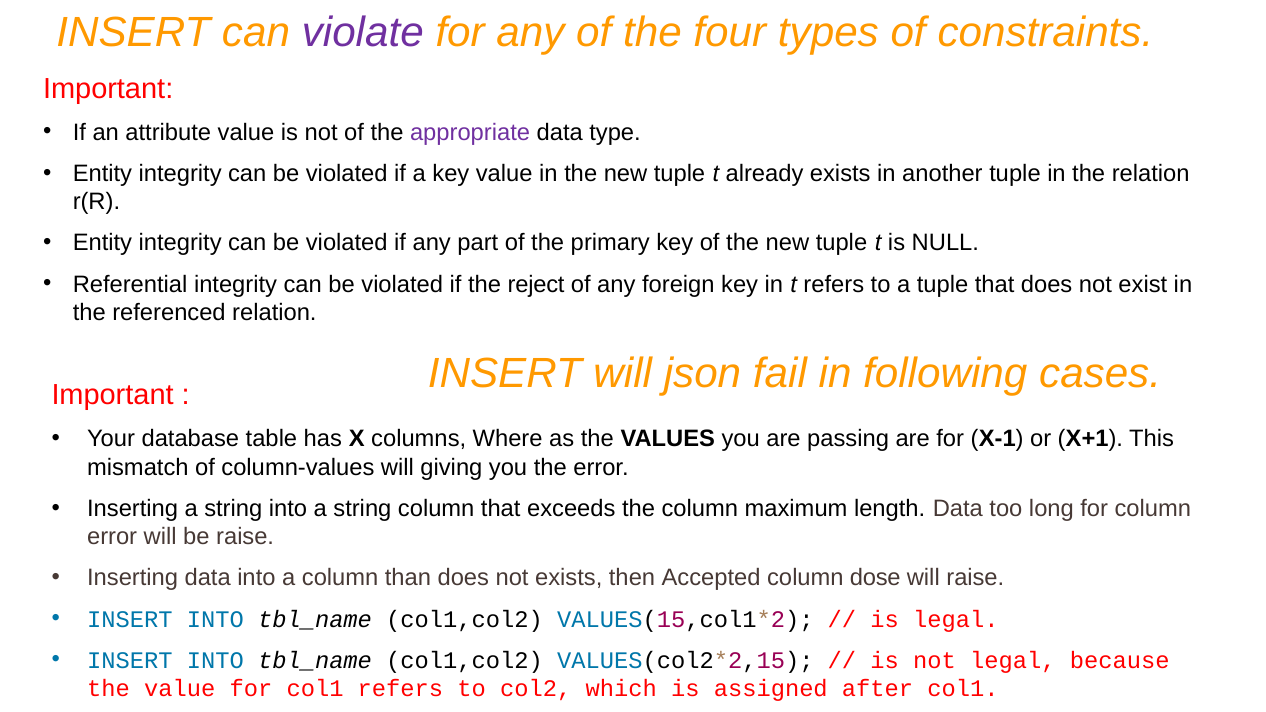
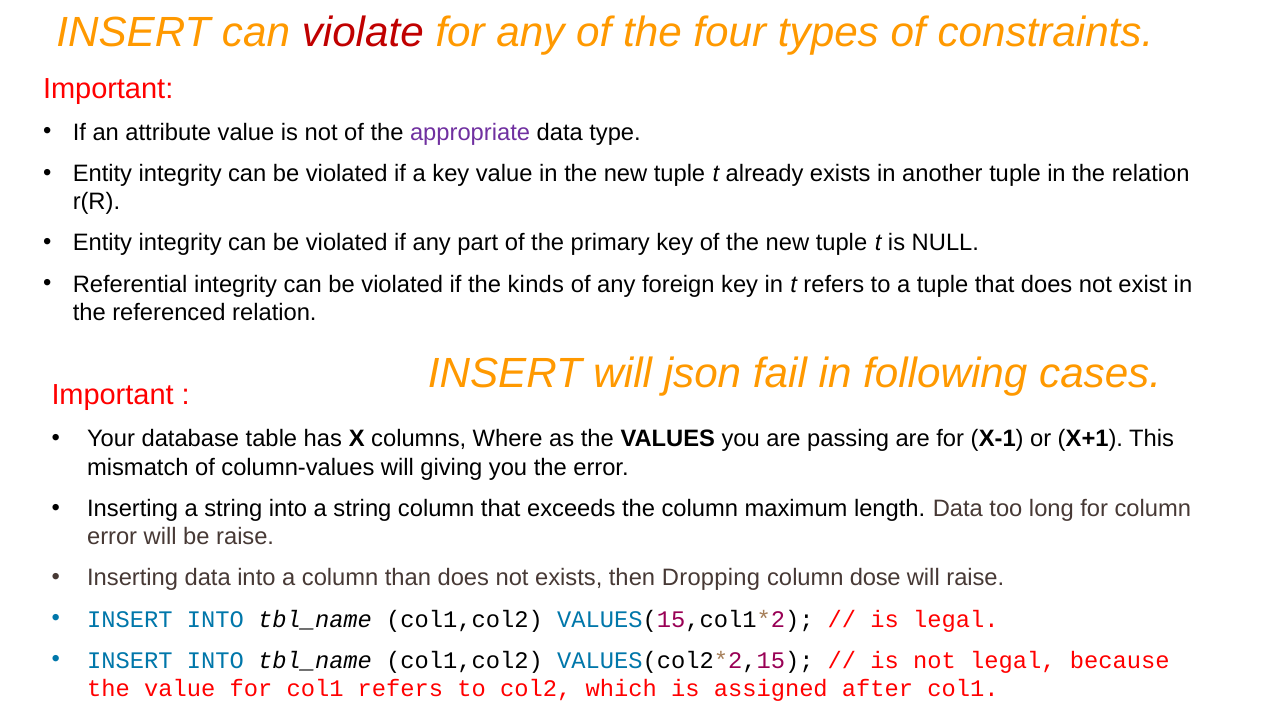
violate colour: purple -> red (363, 33)
reject: reject -> kinds (536, 284)
Accepted: Accepted -> Dropping (711, 578)
